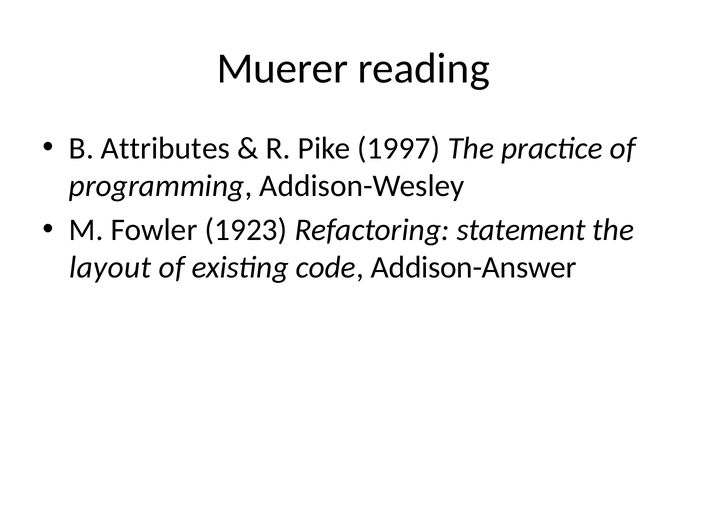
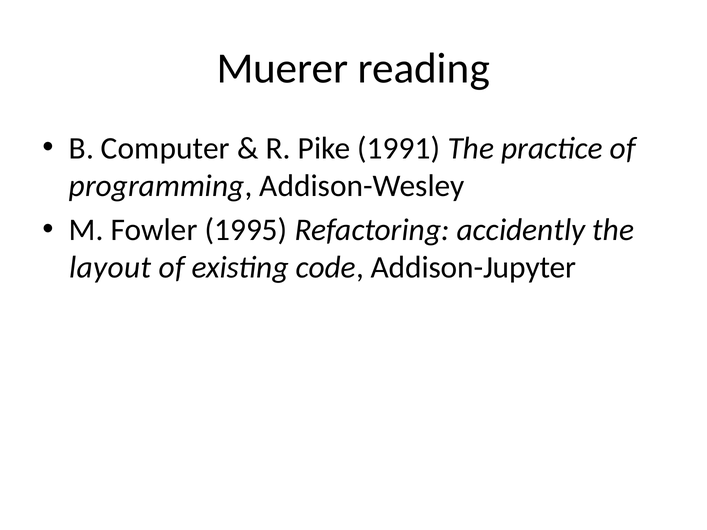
Attributes: Attributes -> Computer (165, 148)
1997: 1997 -> 1991 (399, 148)
1923: 1923 -> 1995 (246, 230)
statement: statement -> accidently (521, 230)
Addison-Answer: Addison-Answer -> Addison-Jupyter (474, 268)
